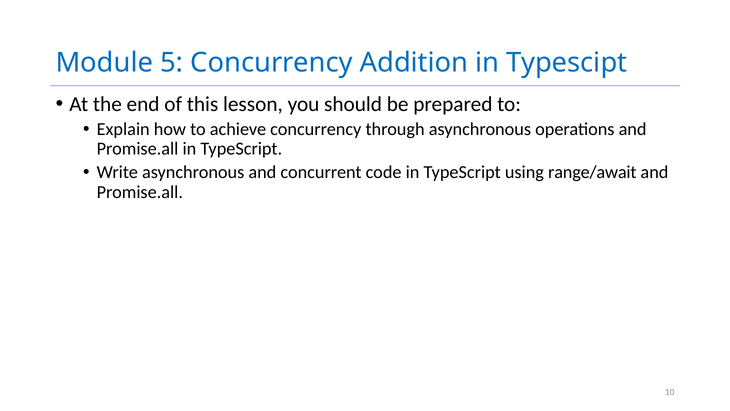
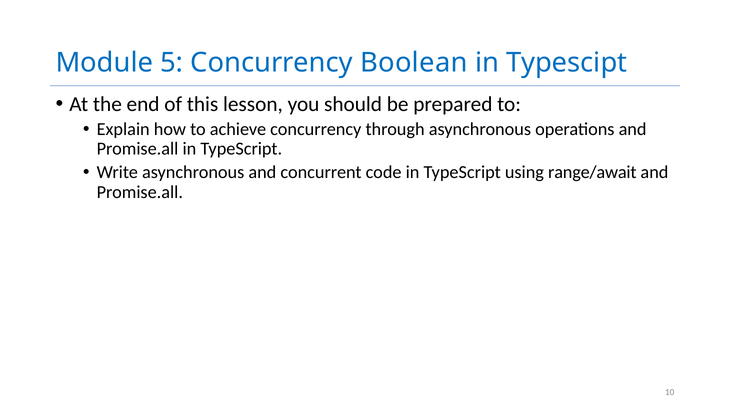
Addition: Addition -> Boolean (414, 63)
